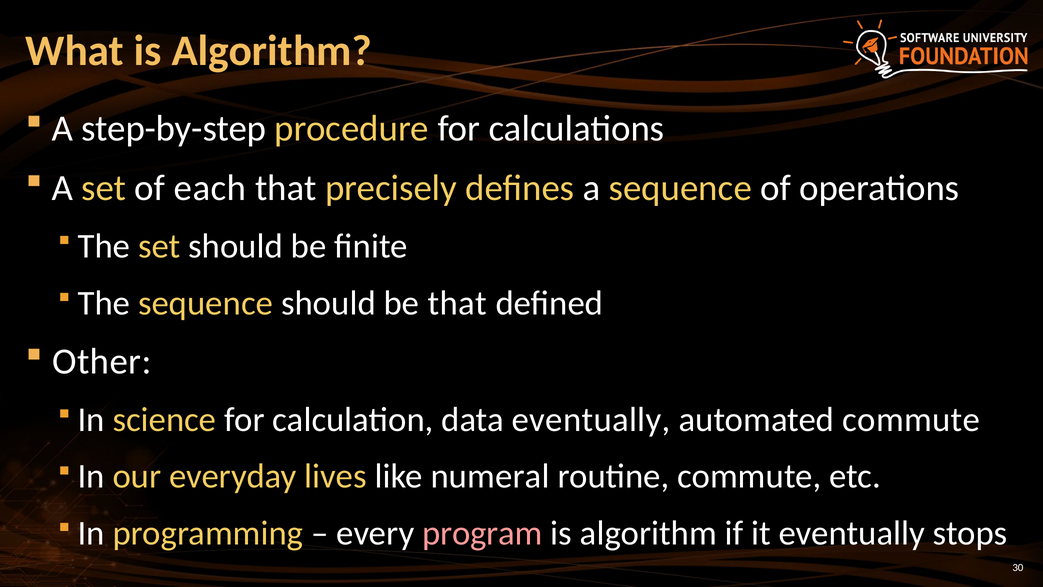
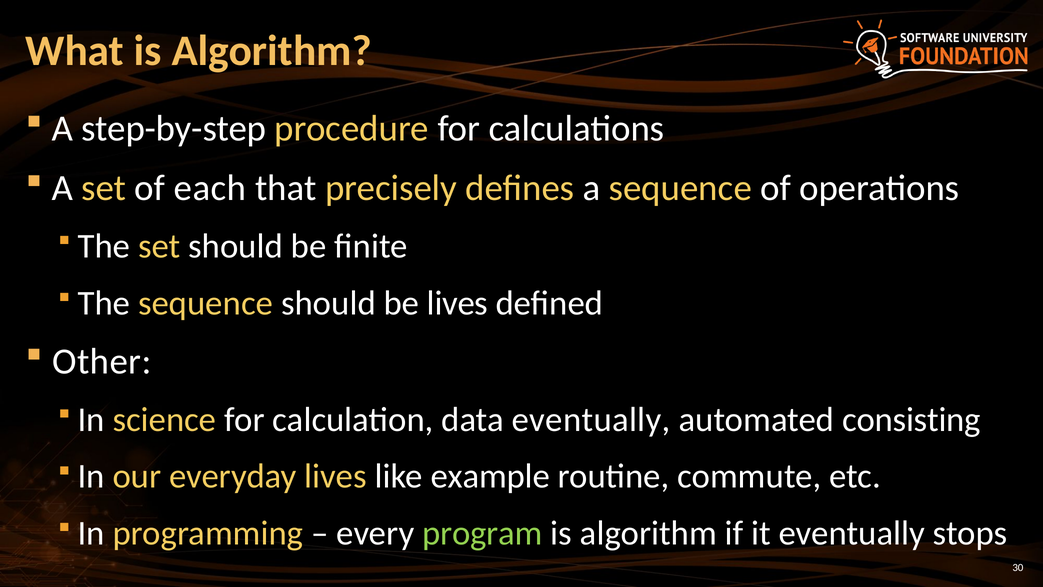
be that: that -> lives (458, 303)
automated commute: commute -> consisting (911, 419)
numeral: numeral -> example (490, 476)
program colour: pink -> light green (482, 533)
